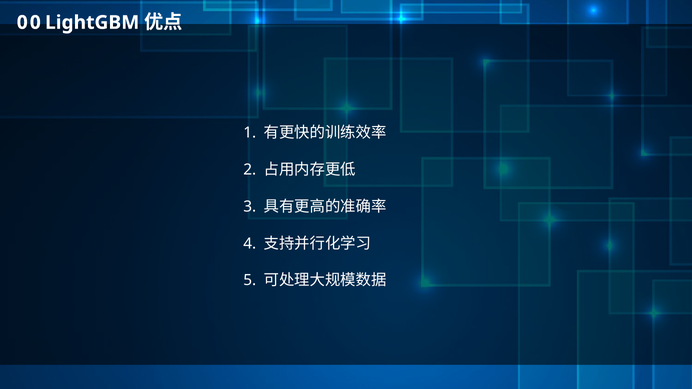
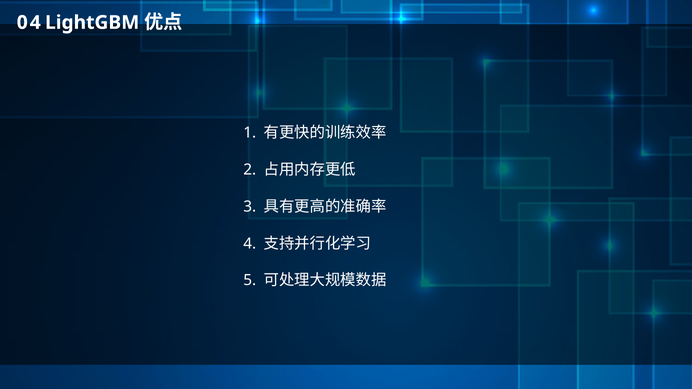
0 0: 0 -> 4 (35, 23)
